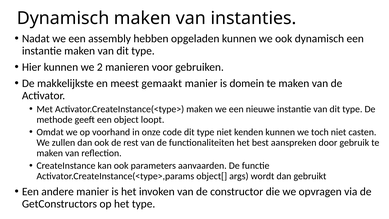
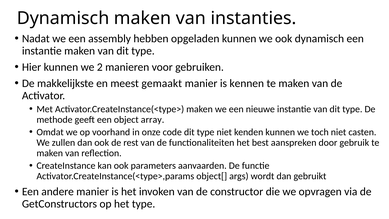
domein: domein -> kennen (247, 83)
loopt: loopt -> array (153, 120)
